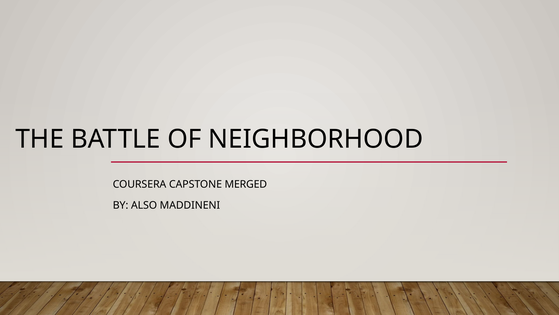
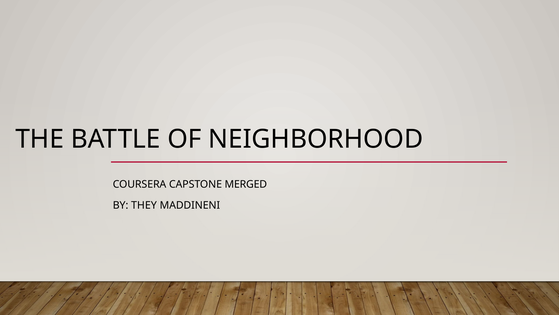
ALSO: ALSO -> THEY (144, 205)
